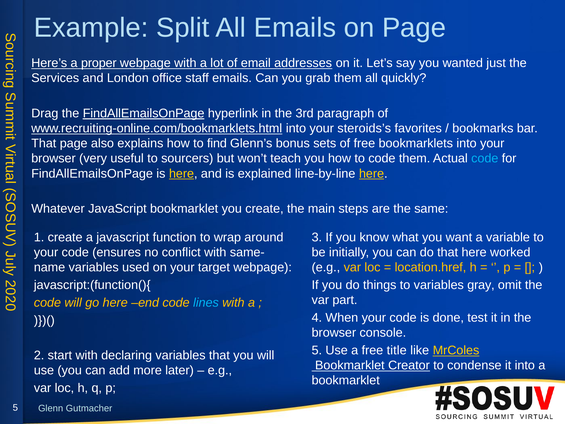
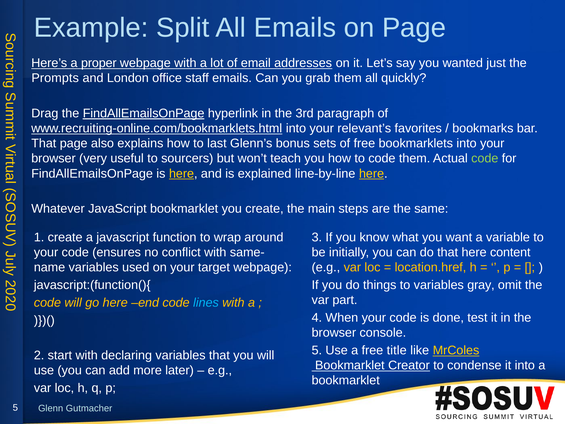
Services: Services -> Prompts (55, 78)
steroids’s: steroids’s -> relevant’s (364, 128)
find: find -> last (217, 143)
code colour: light blue -> light green (485, 158)
worked: worked -> content (510, 252)
